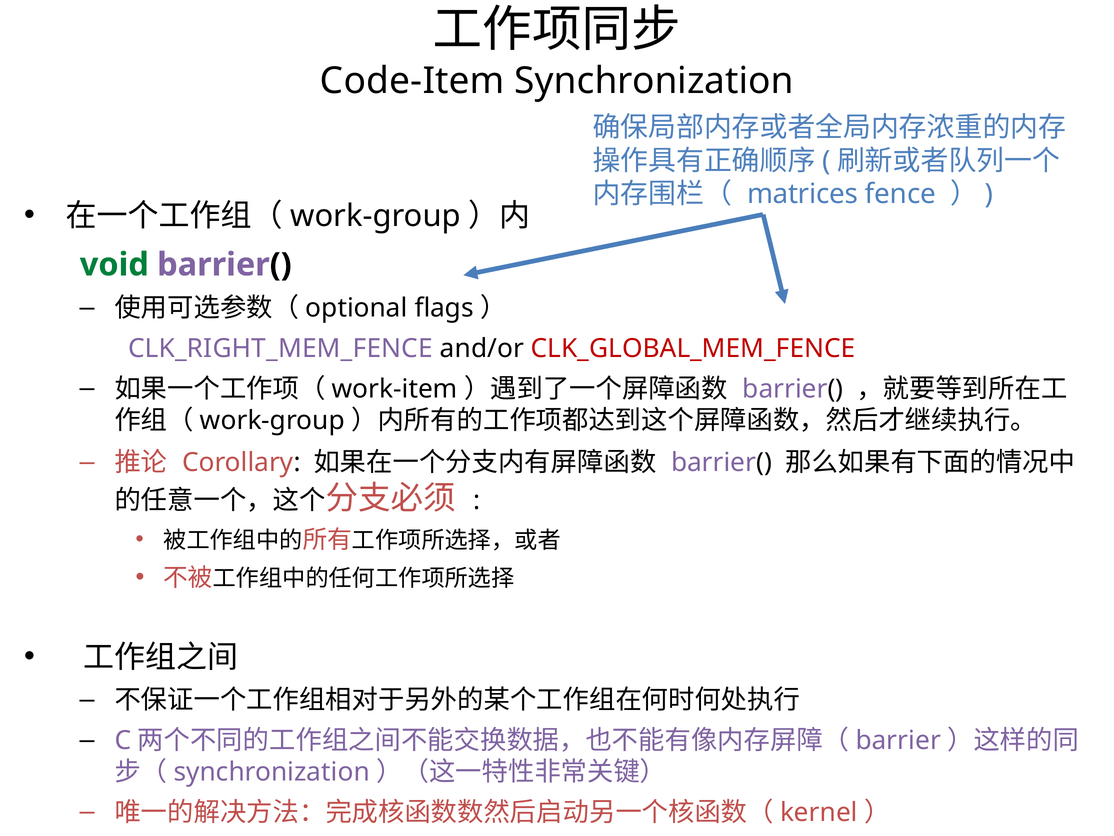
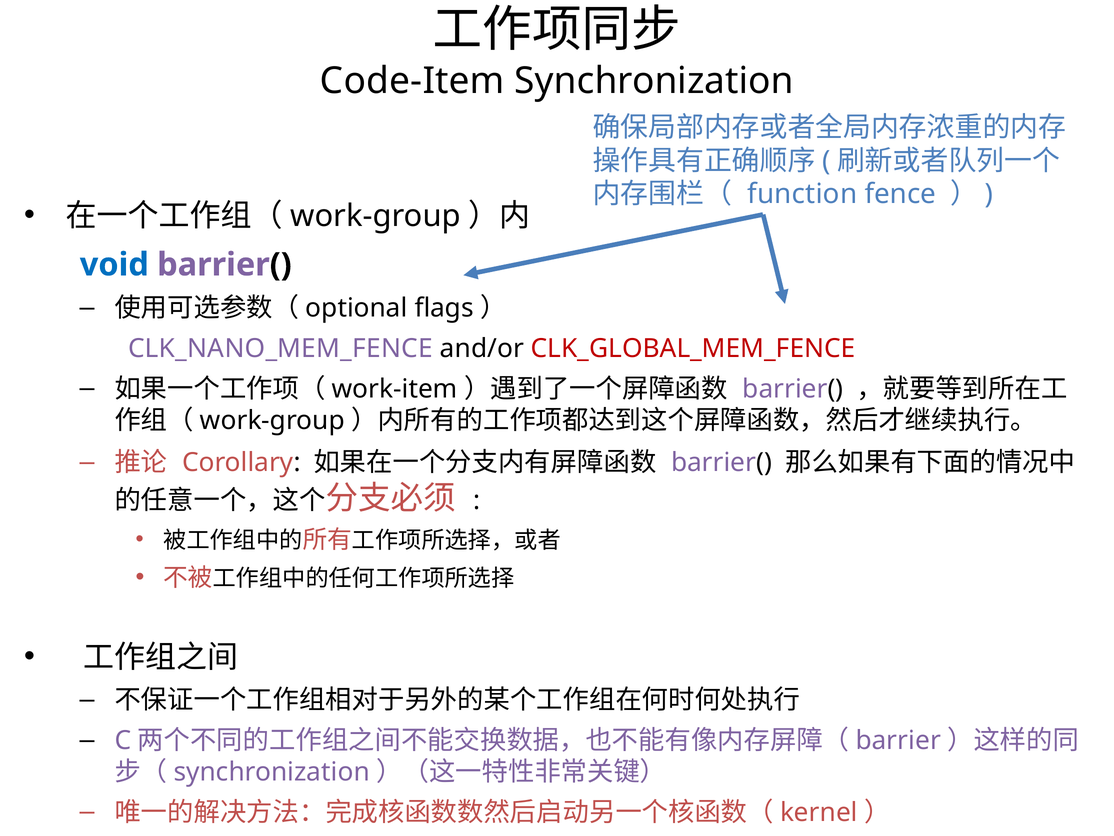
matrices: matrices -> function (802, 194)
void colour: green -> blue (114, 265)
CLK_RIGHT_MEM_FENCE: CLK_RIGHT_MEM_FENCE -> CLK_NANO_MEM_FENCE (280, 348)
